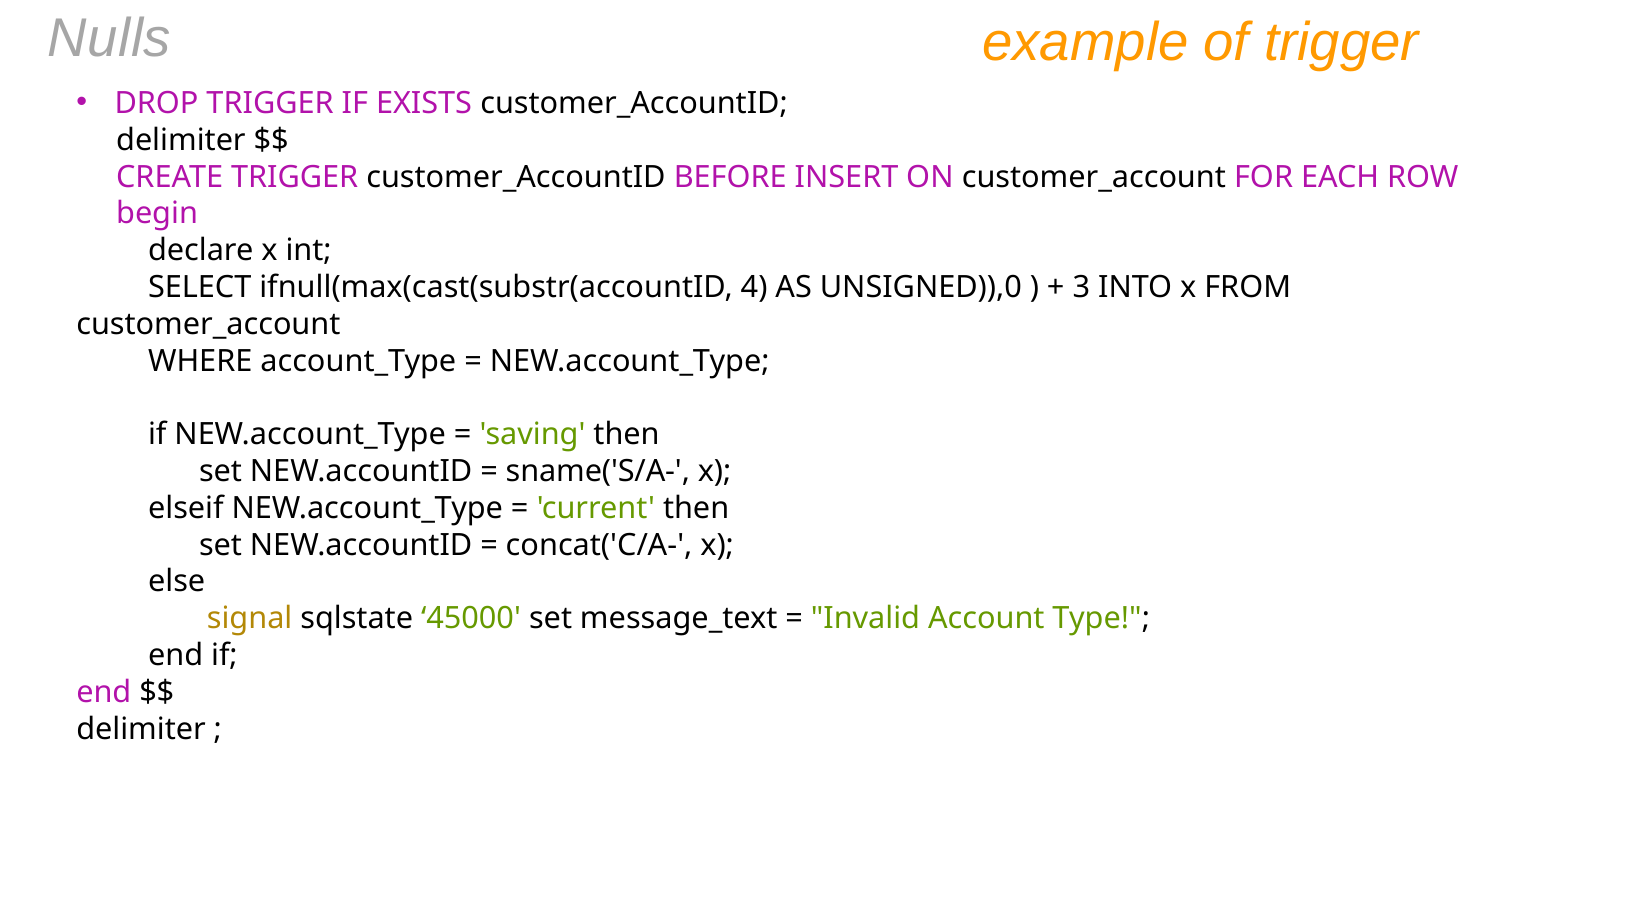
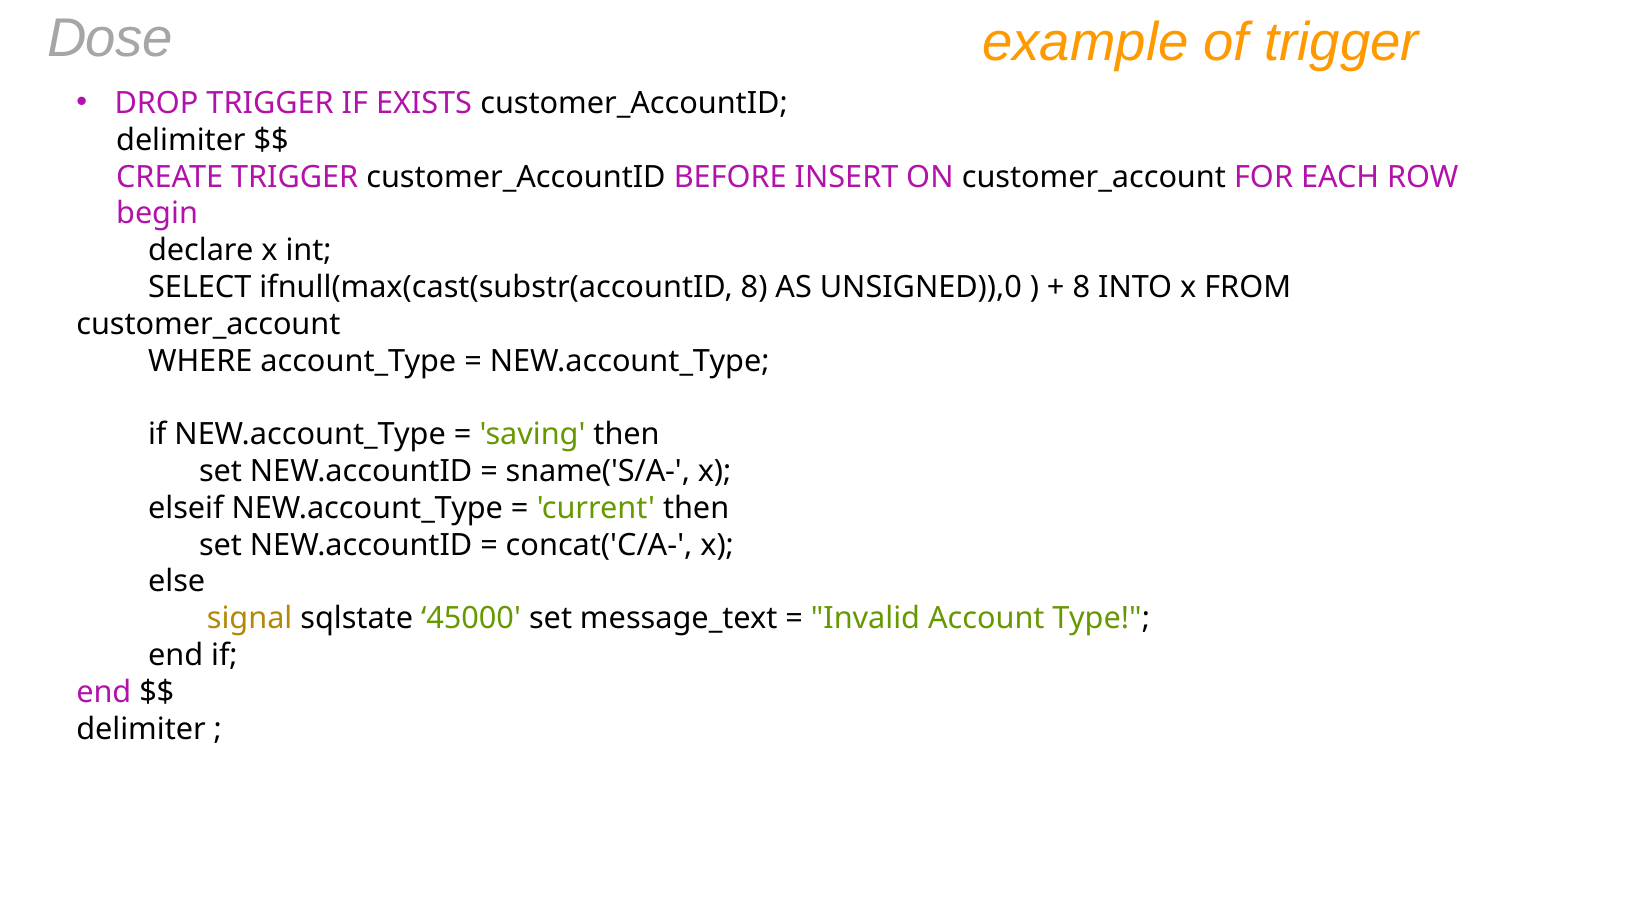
Nulls: Nulls -> Dose (110, 39)
ifnull(max(cast(substr(accountID 4: 4 -> 8 (754, 287)
3: 3 -> 8 (1081, 287)
